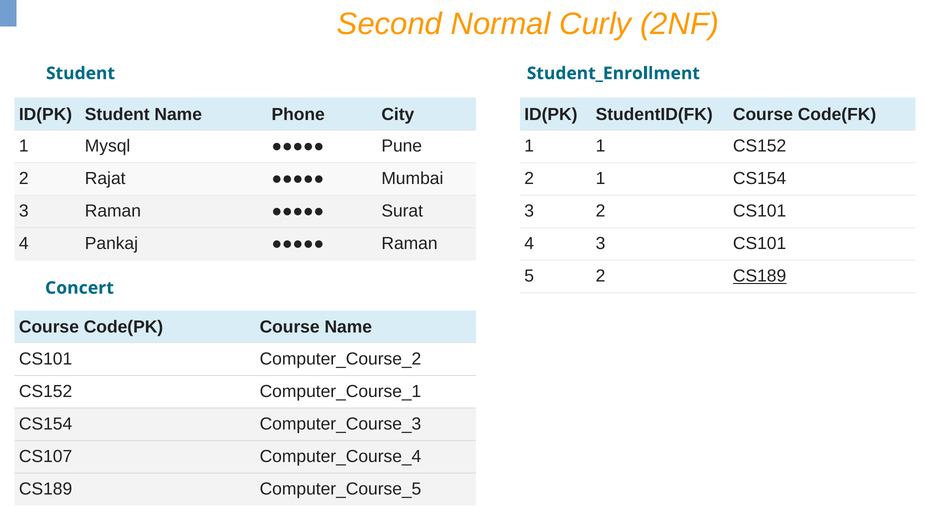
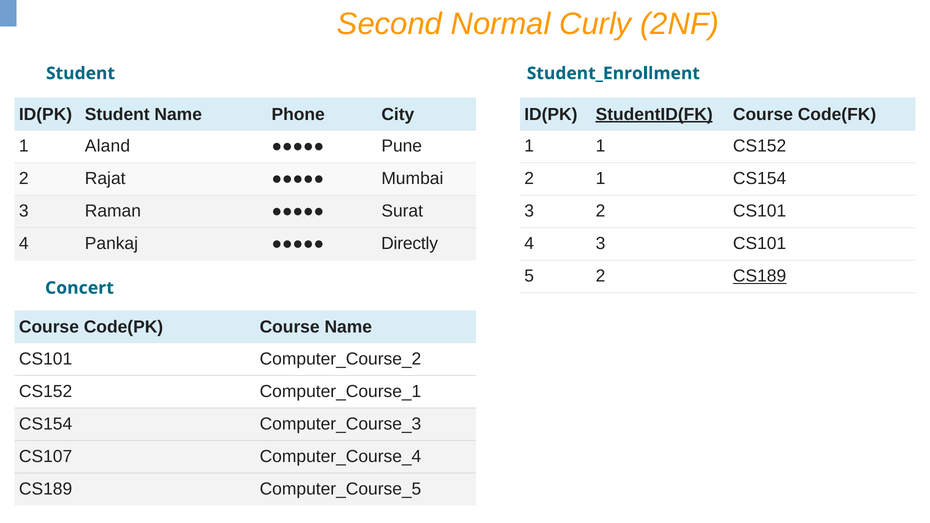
StudentID(FK underline: none -> present (654, 114)
Mysql: Mysql -> Aland (108, 146)
Raman: Raman -> Directly (410, 244)
